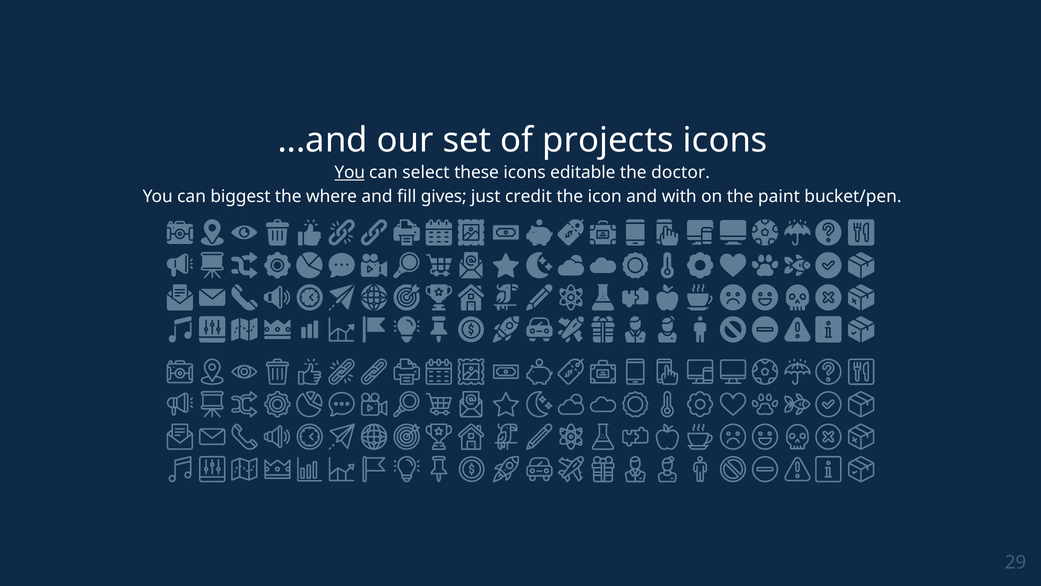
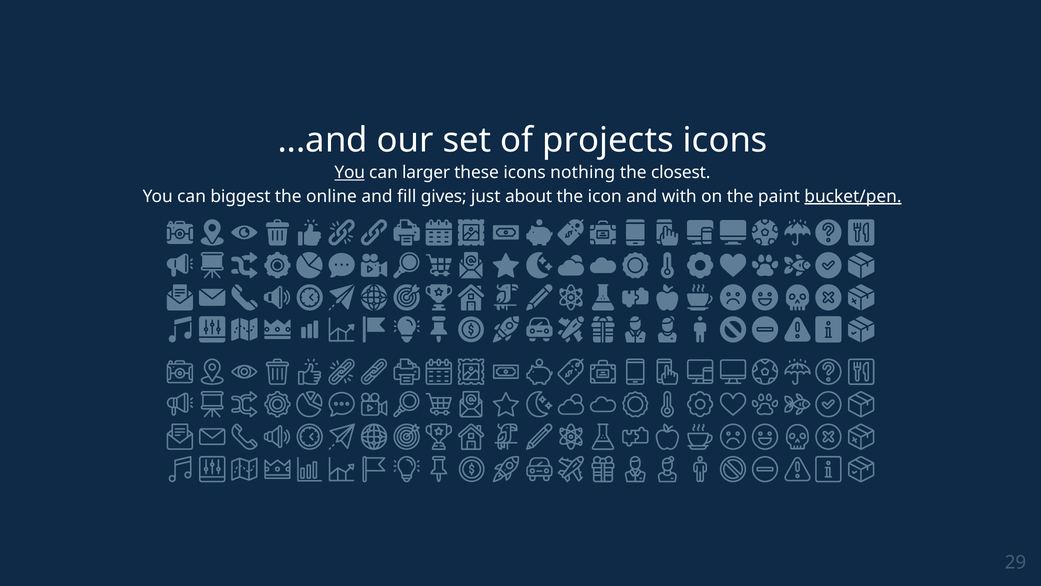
select: select -> larger (426, 172)
editable: editable -> nothing (583, 172)
doctor: doctor -> closest (681, 172)
where: where -> online (331, 196)
credit: credit -> about (529, 196)
bucket/pen underline: none -> present (853, 196)
